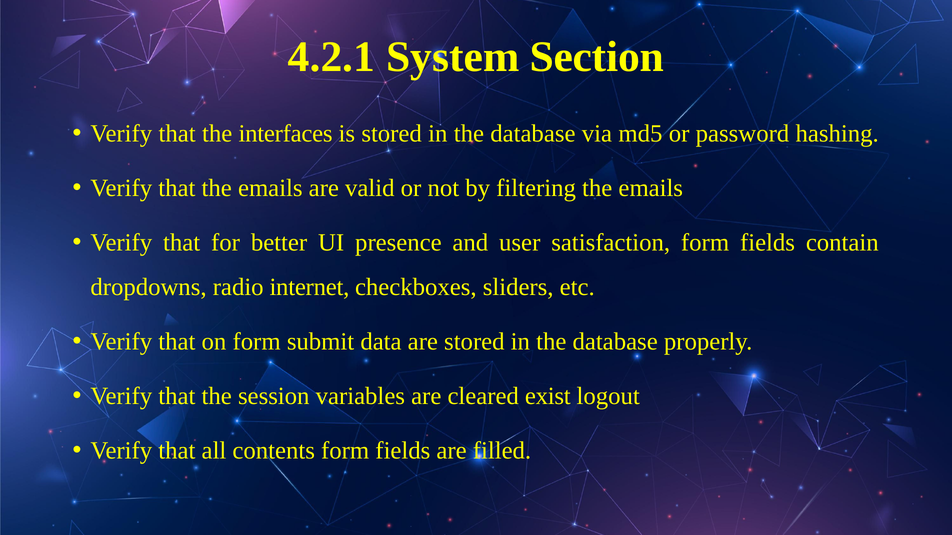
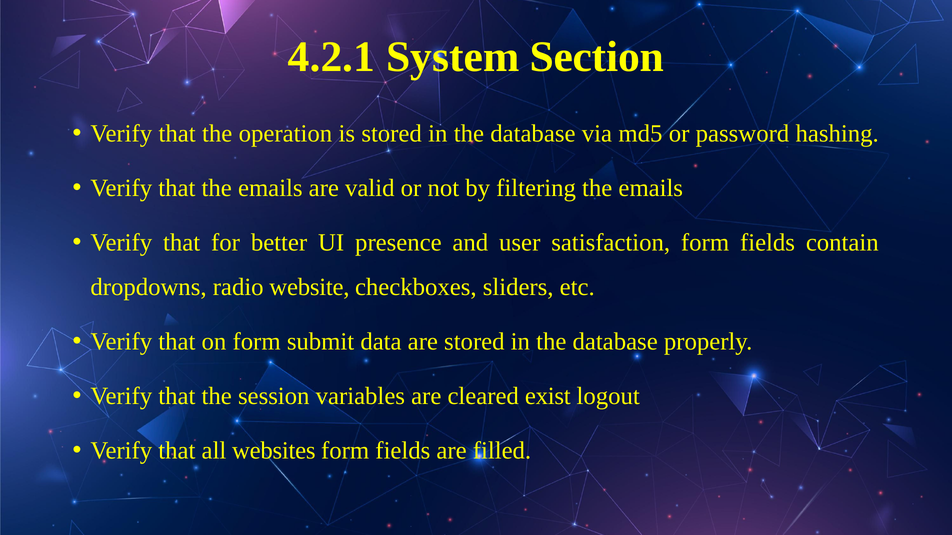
interfaces: interfaces -> operation (285, 134)
internet: internet -> website (309, 288)
contents: contents -> websites (274, 451)
